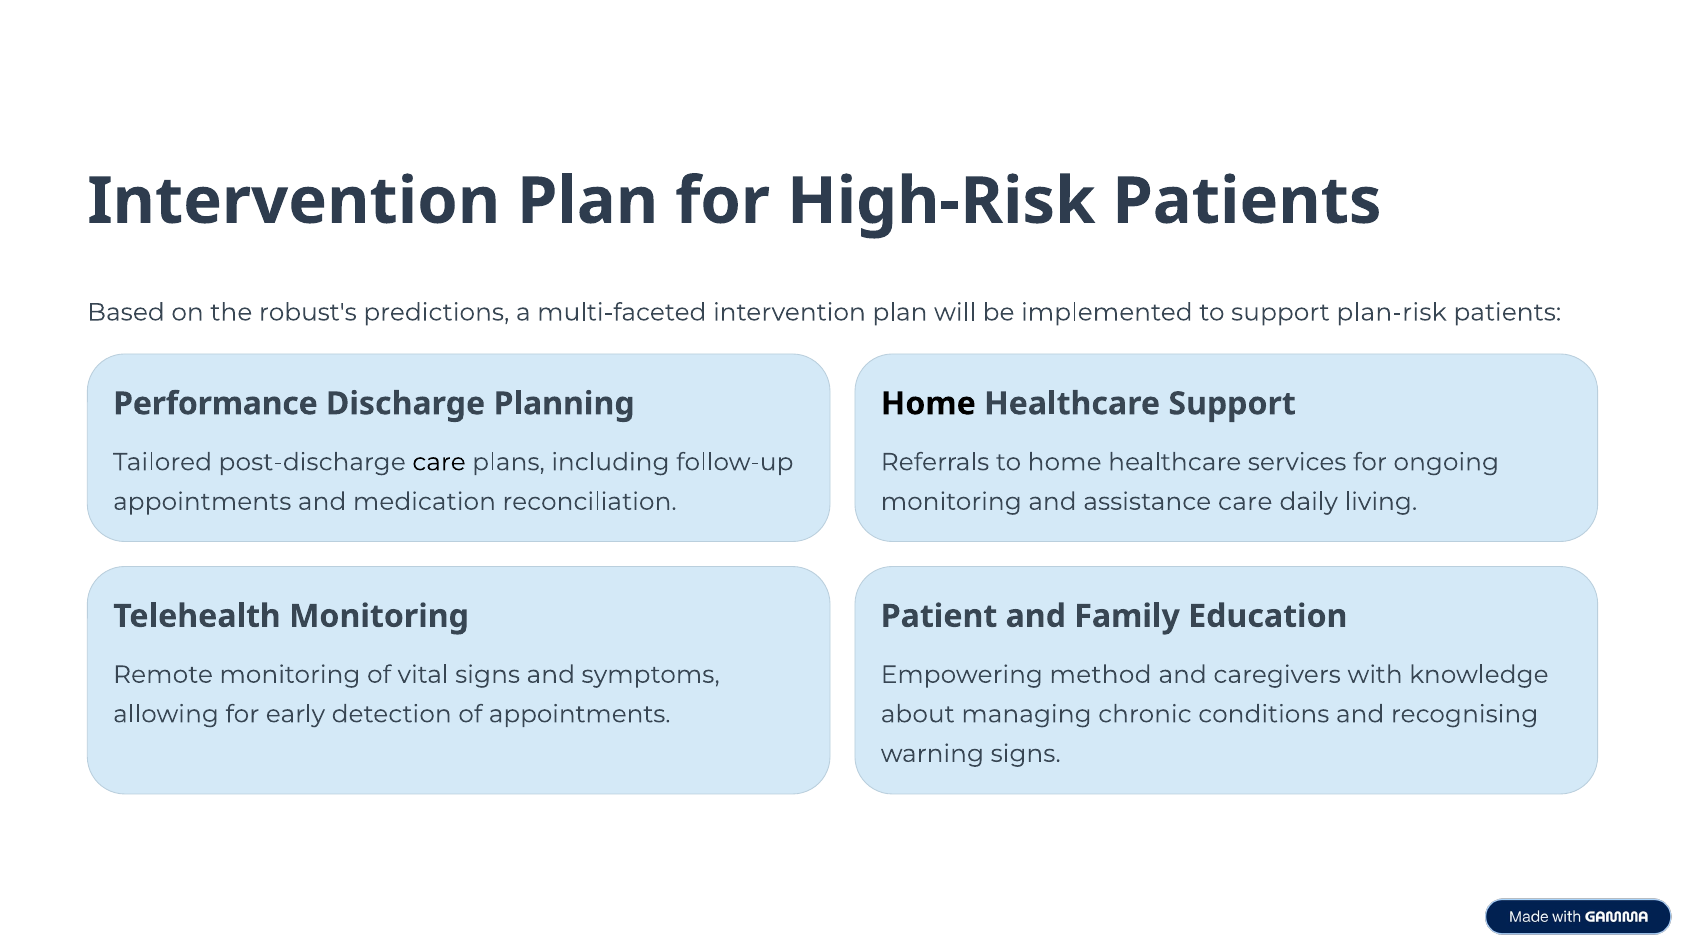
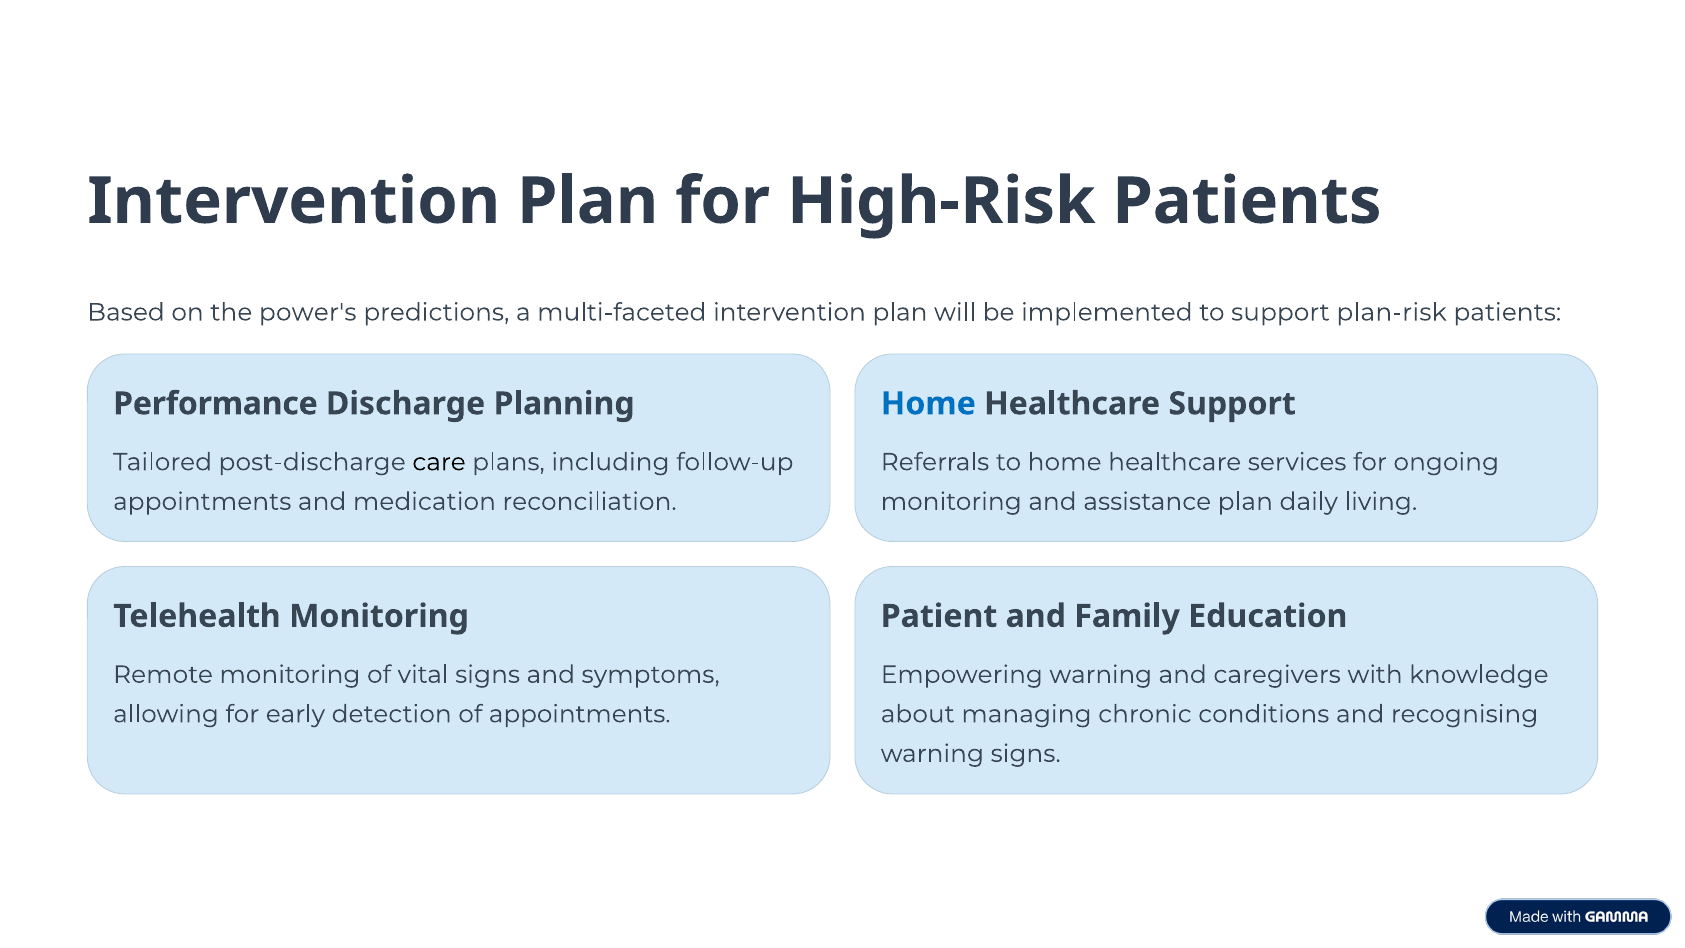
robust's: robust's -> power's (308, 312)
Home colour: black -> blue (928, 404)
assistance care: care -> plan (1245, 502)
Empowering method: method -> warning (1101, 675)
